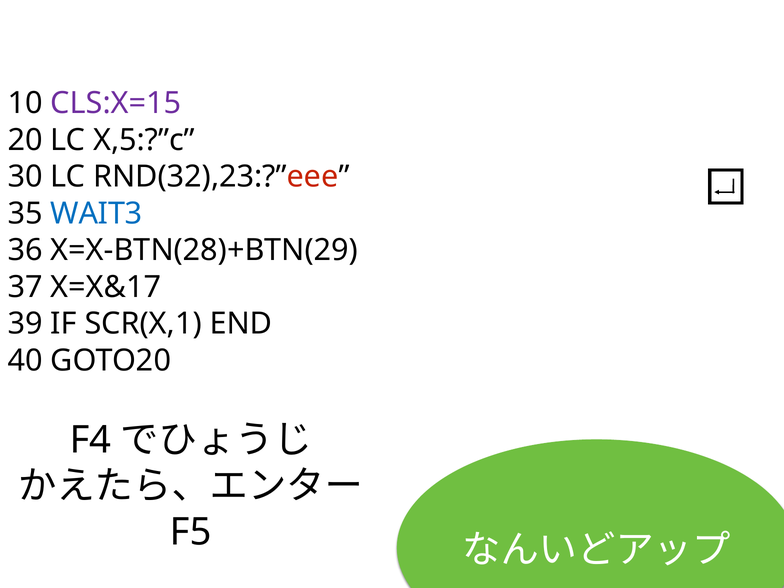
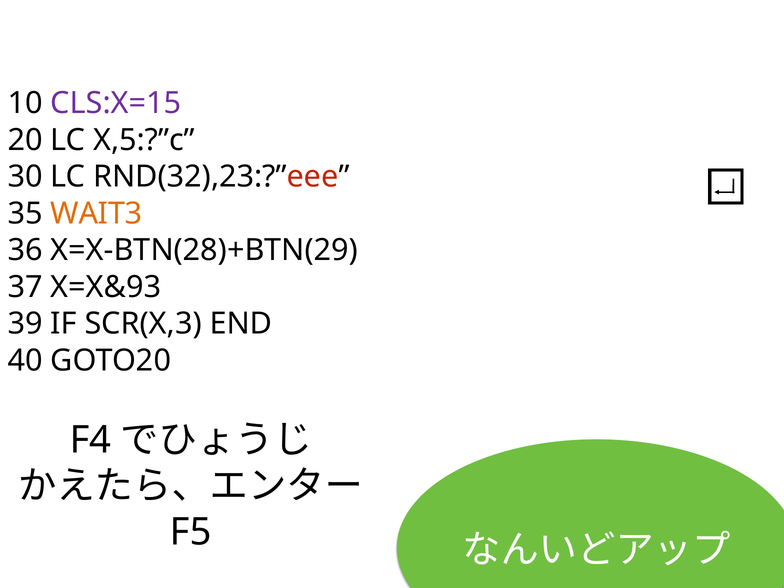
WAIT3 colour: blue -> orange (96, 213)
X=X&17: X=X&17 -> X=X&93 (106, 287)
SCR(X,1: SCR(X,1 -> SCR(X,3 (143, 324)
